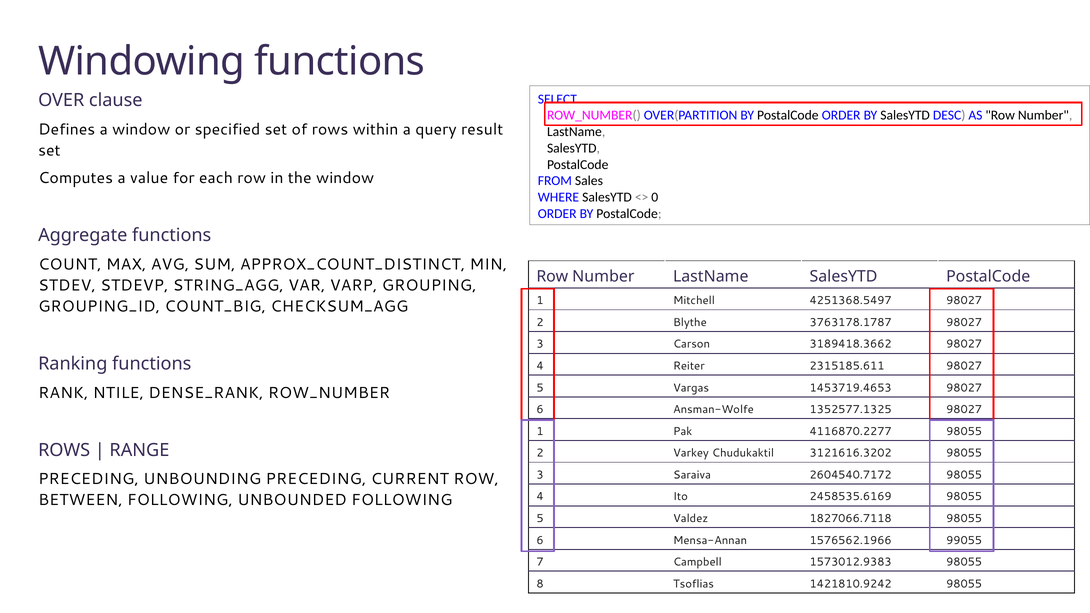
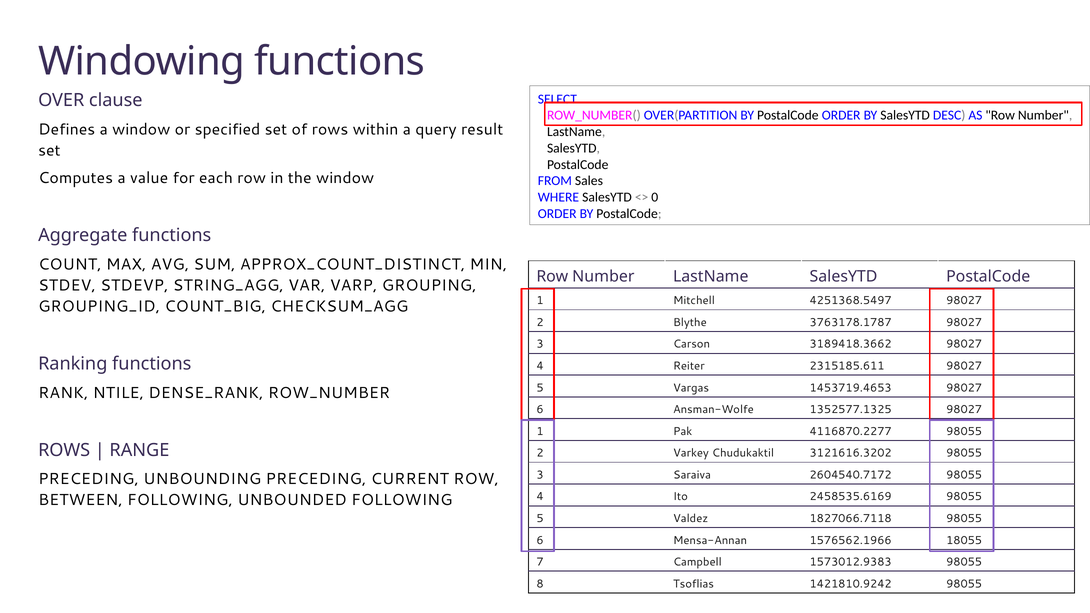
99055: 99055 -> 18055 (964, 540)
